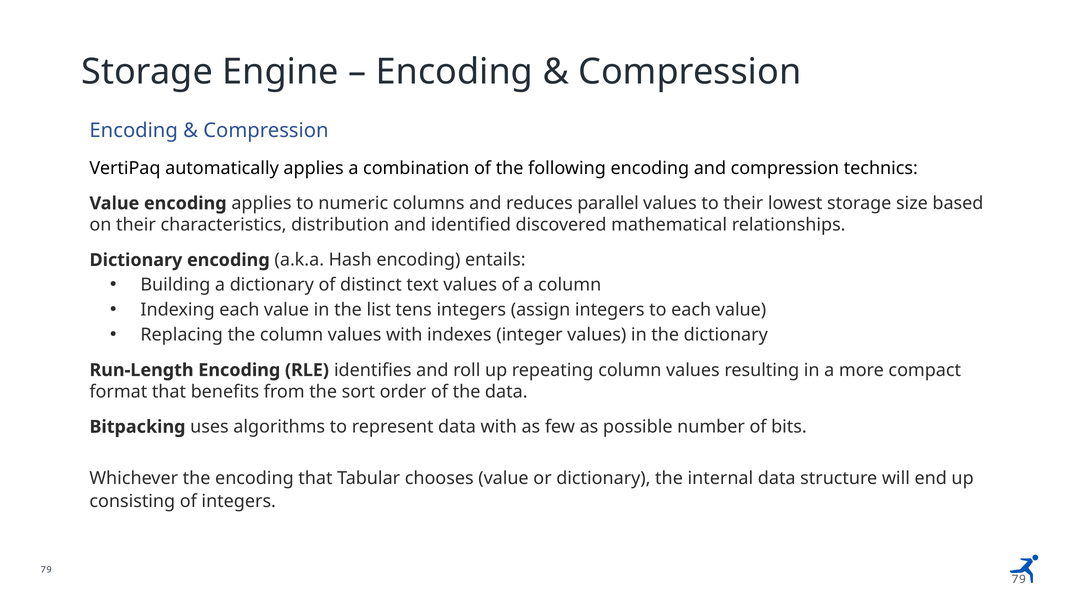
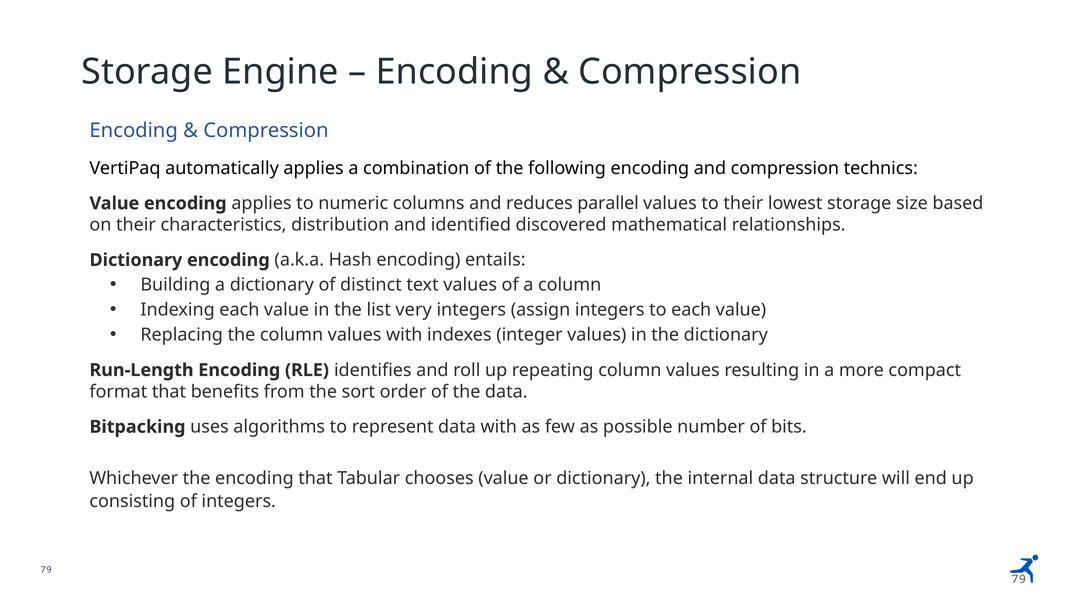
tens: tens -> very (414, 310)
